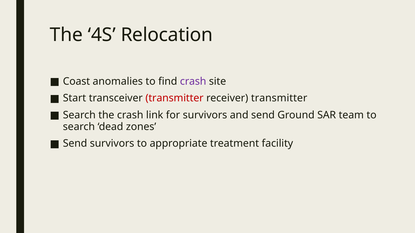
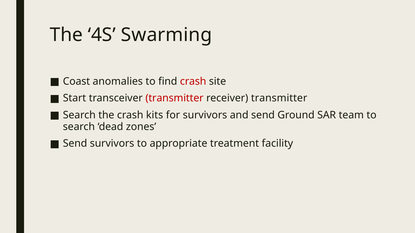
Relocation: Relocation -> Swarming (167, 35)
crash colour: purple -> red (193, 81)
link: link -> kits (155, 115)
